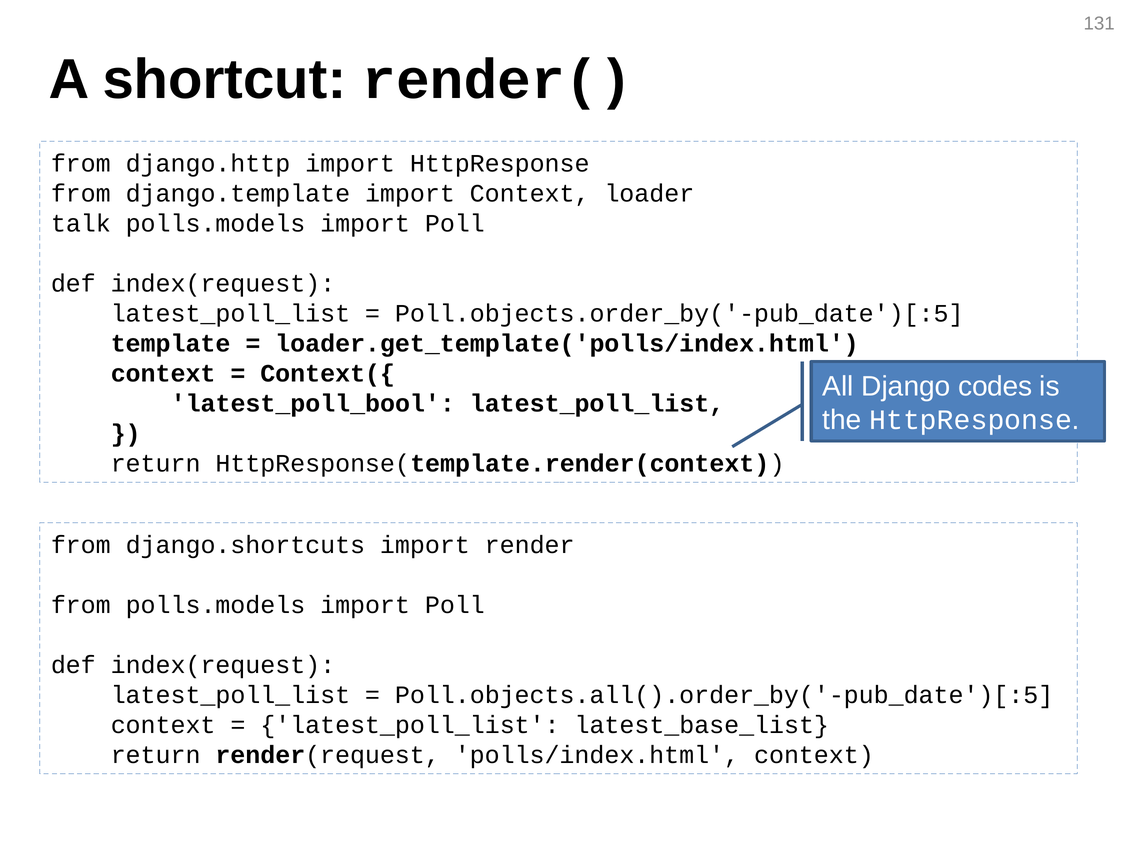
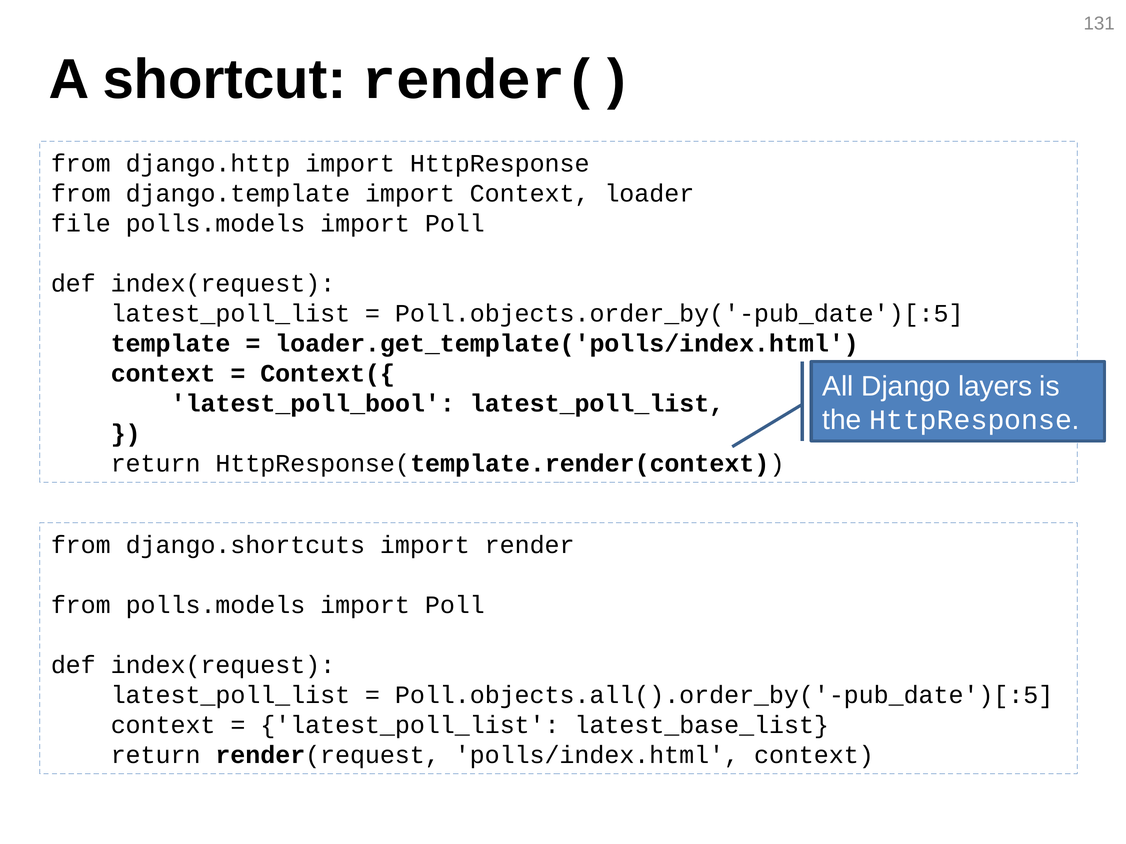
talk: talk -> file (81, 224)
codes: codes -> layers (995, 387)
